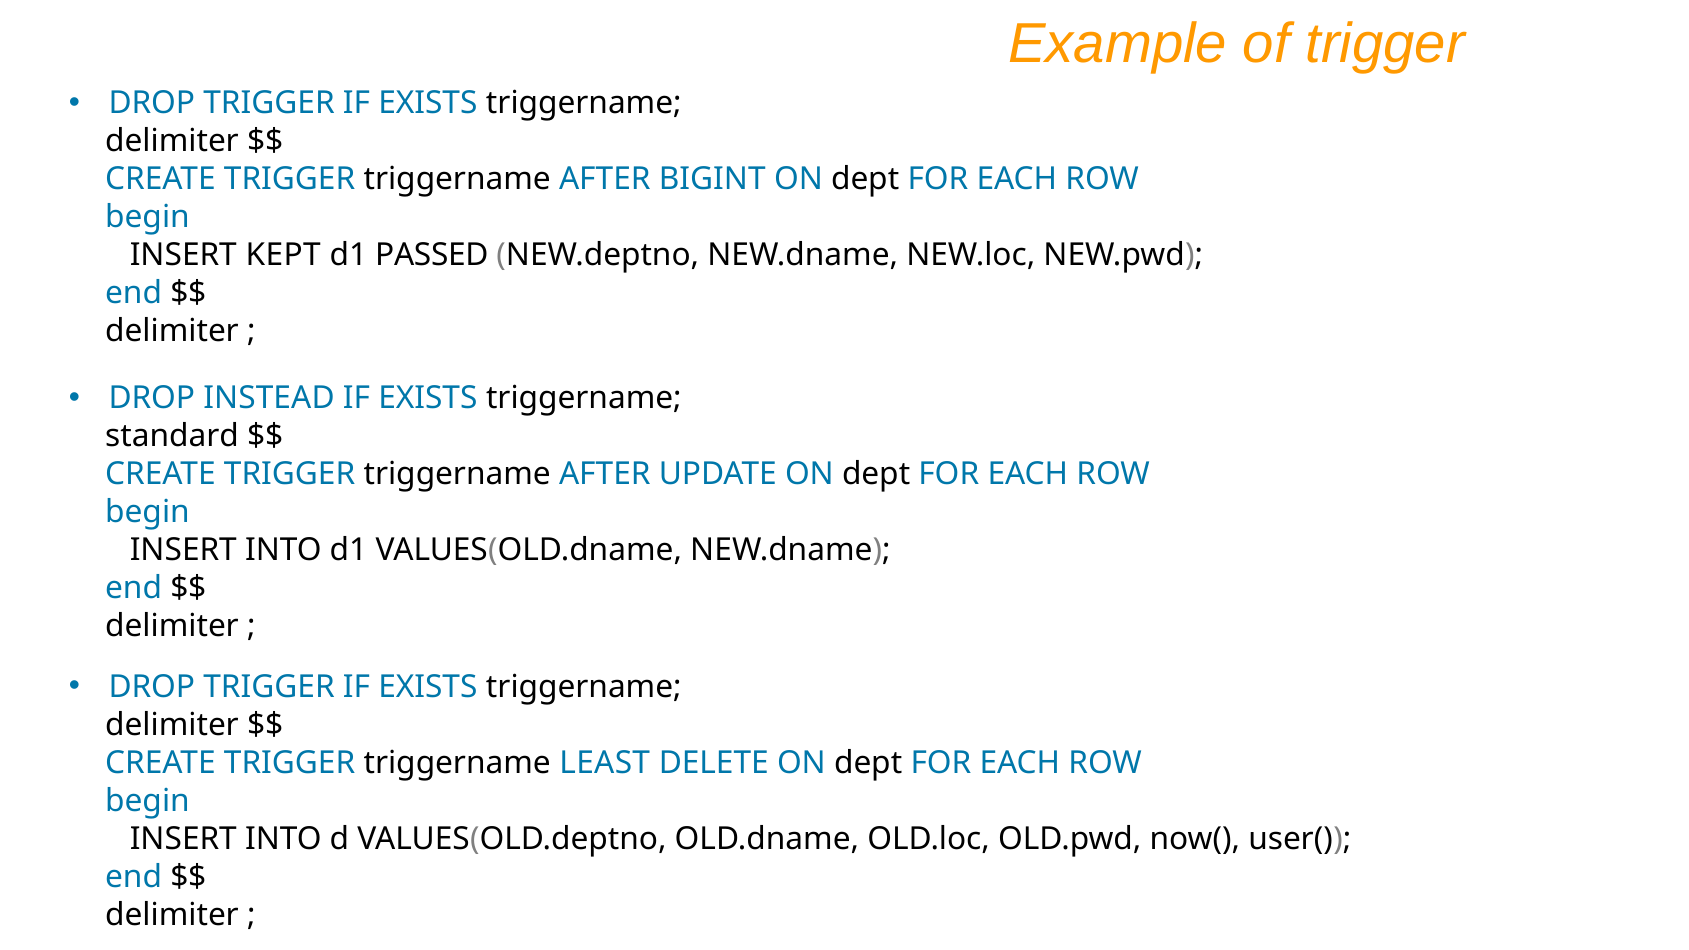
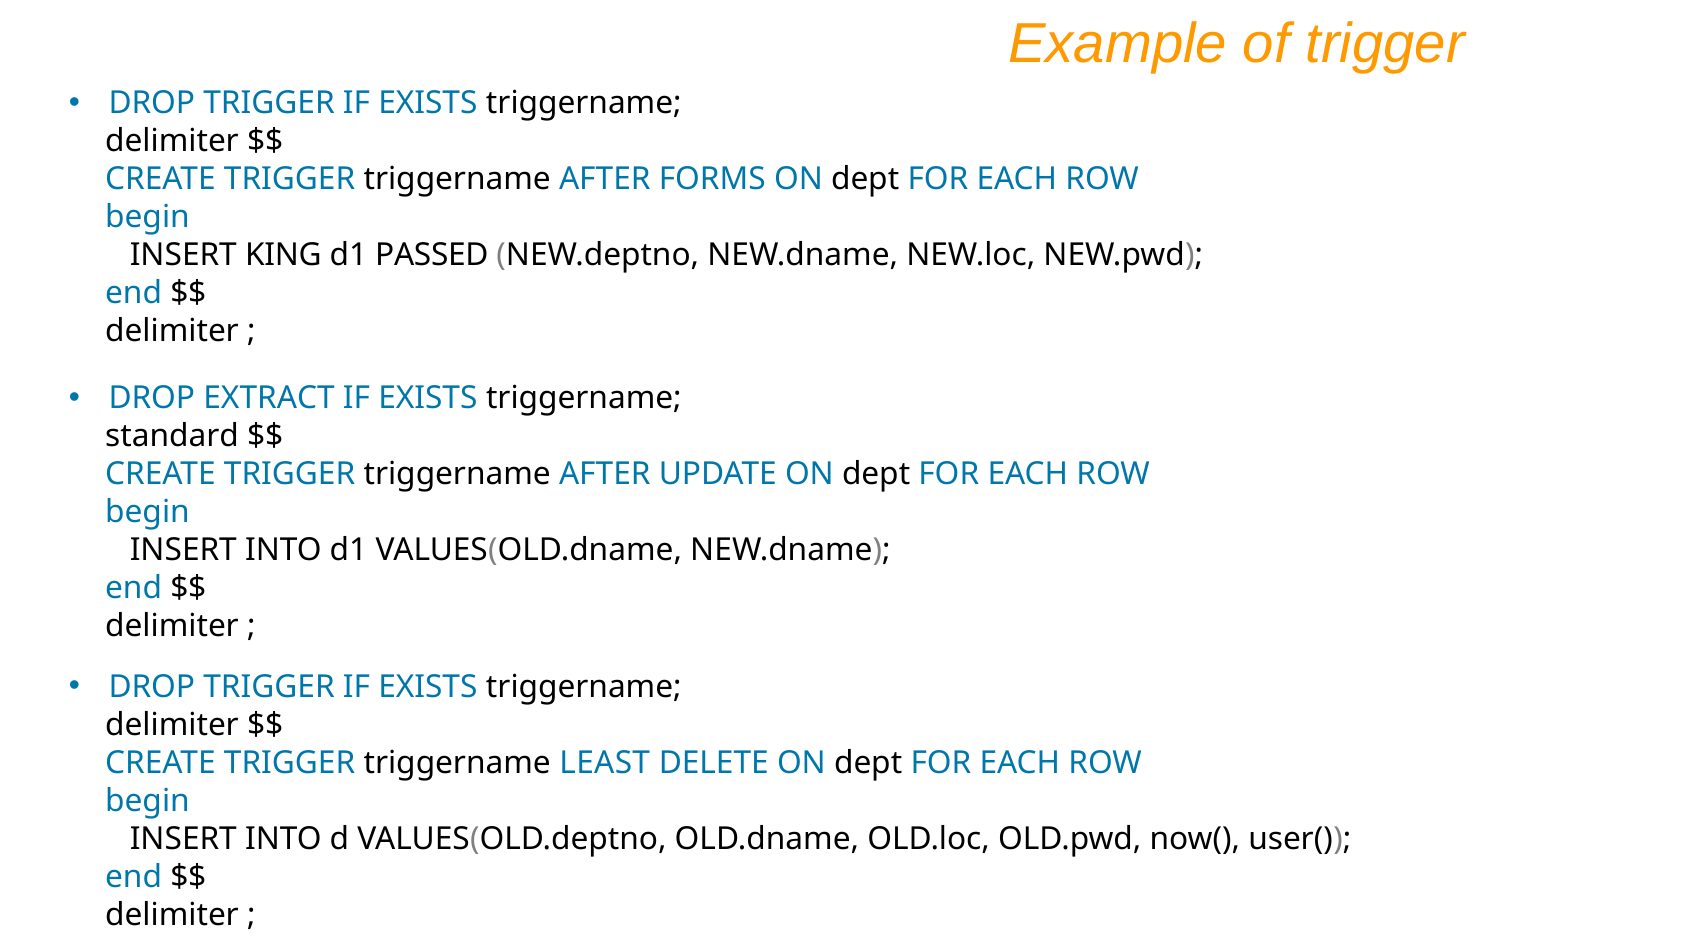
BIGINT: BIGINT -> FORMS (712, 179)
KEPT: KEPT -> KING (283, 255)
INSTEAD: INSTEAD -> EXTRACT (269, 398)
